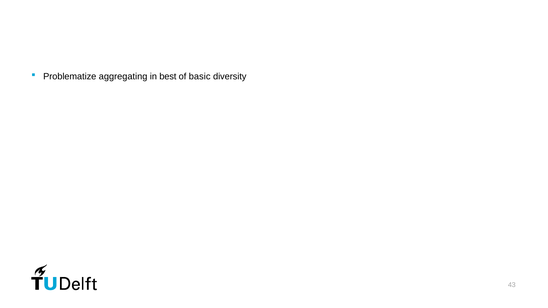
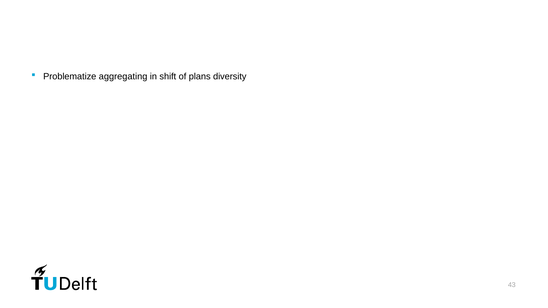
best: best -> shift (168, 76)
basic: basic -> plans (200, 76)
